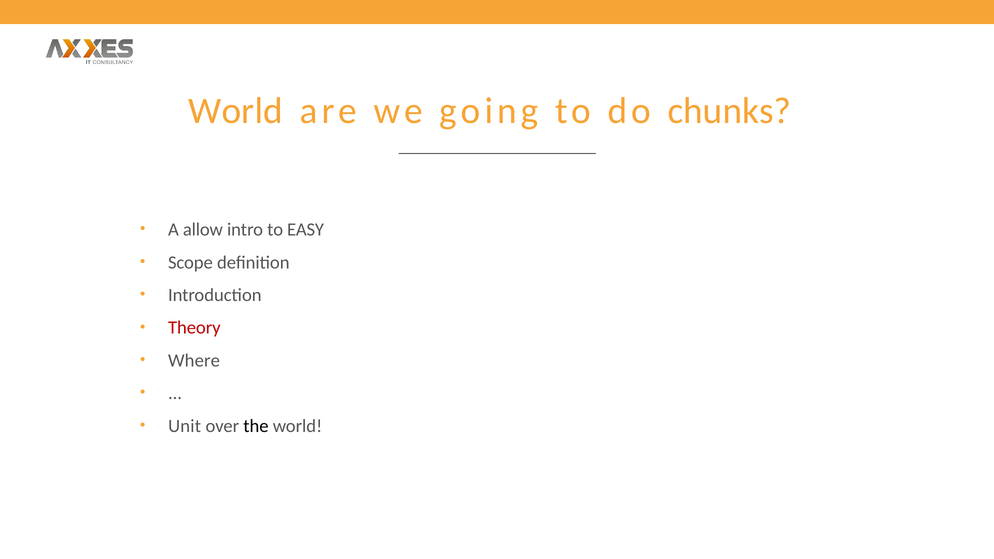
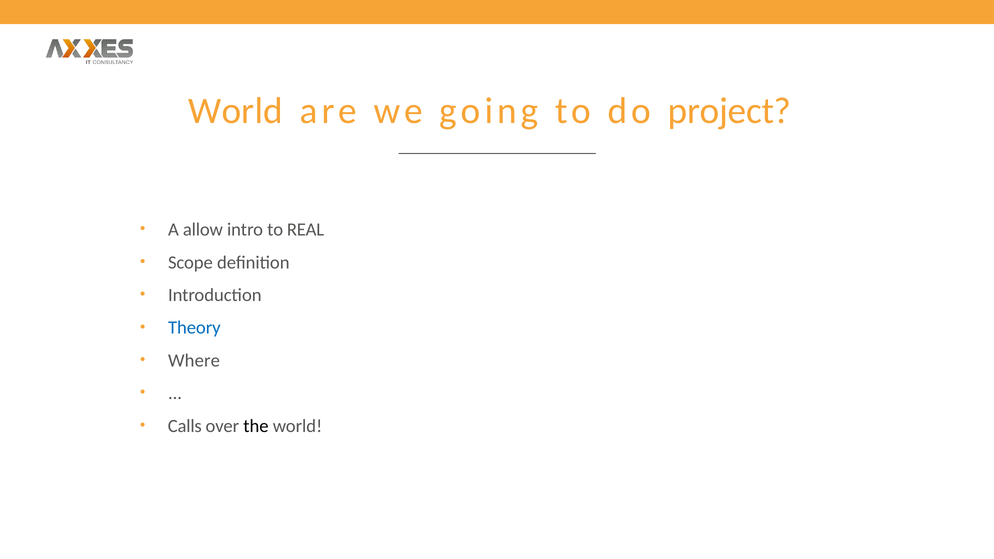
chunks: chunks -> project (729, 111)
EASY: EASY -> REAL (306, 230)
Theory colour: red -> blue (194, 328)
Unit: Unit -> Calls (185, 426)
